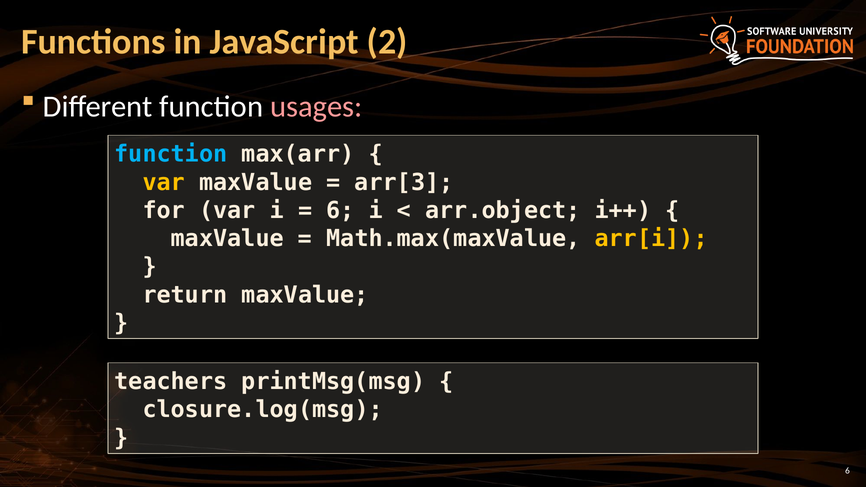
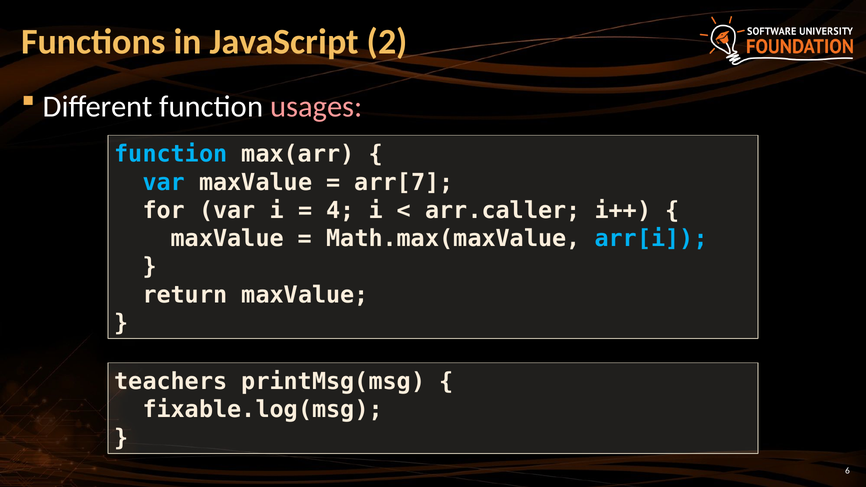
var colour: yellow -> light blue (164, 182)
arr[3: arr[3 -> arr[7 (404, 182)
6: 6 -> 4 (340, 211)
arr.object: arr.object -> arr.caller (503, 211)
arr[i colour: yellow -> light blue (651, 239)
closure.log(msg: closure.log(msg -> fixable.log(msg (263, 410)
